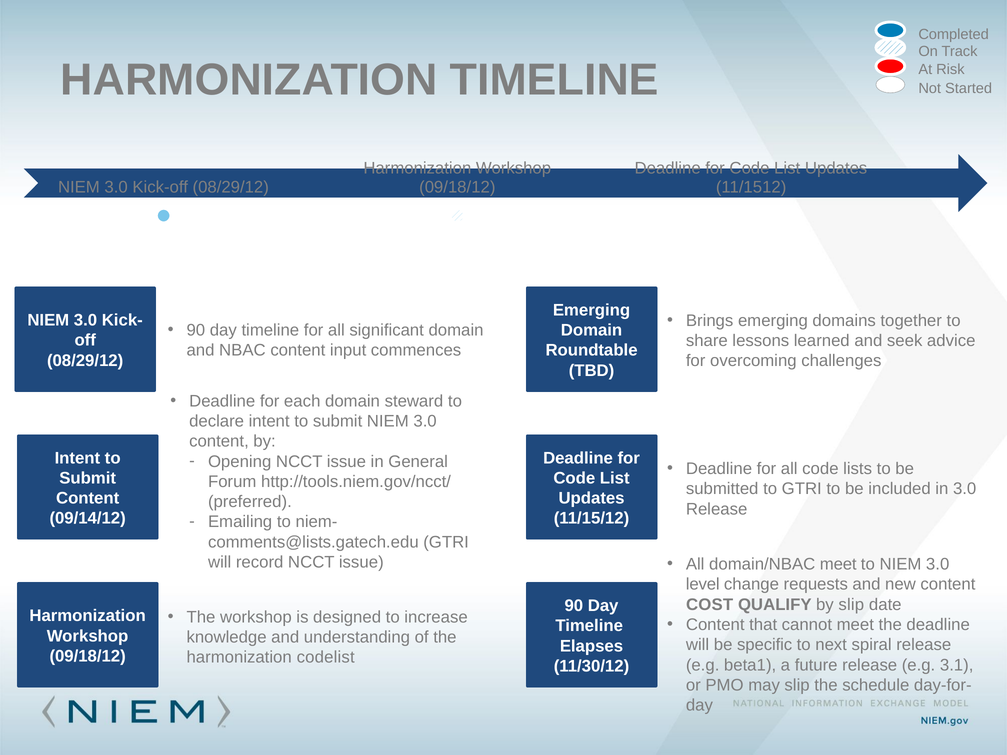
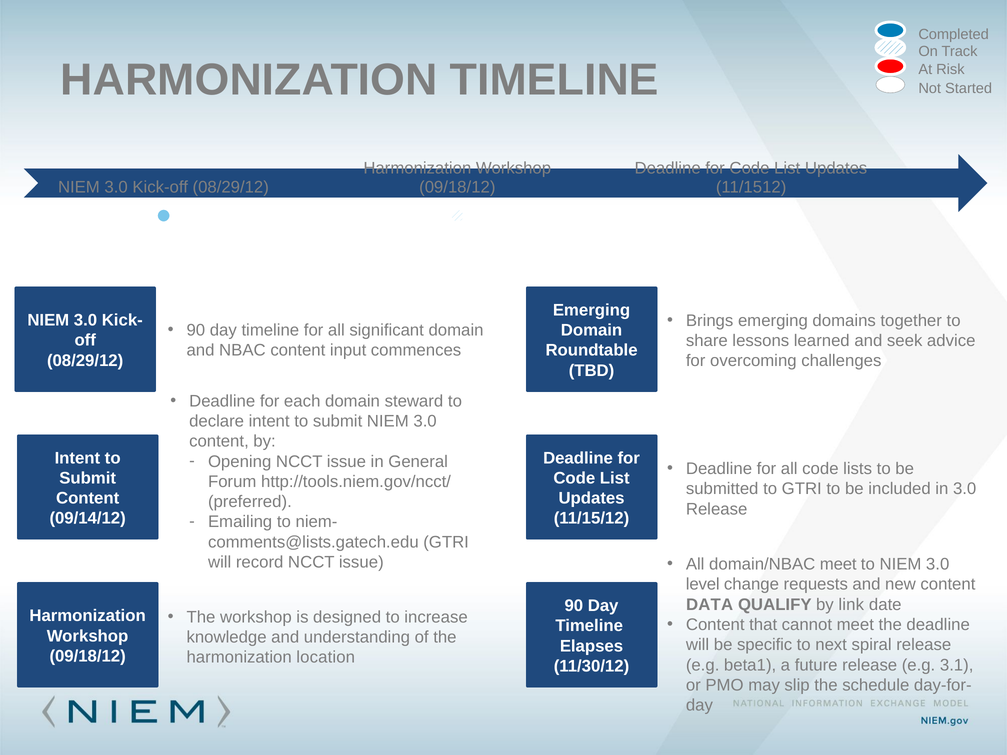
COST: COST -> DATA (710, 605)
by slip: slip -> link (851, 605)
codelist: codelist -> location (326, 658)
